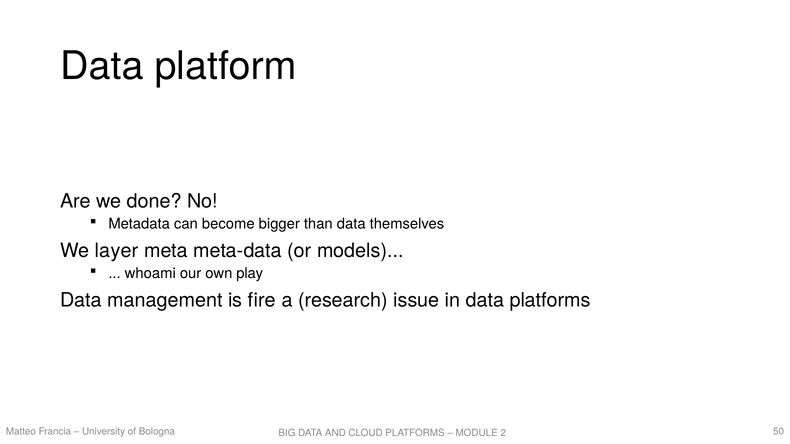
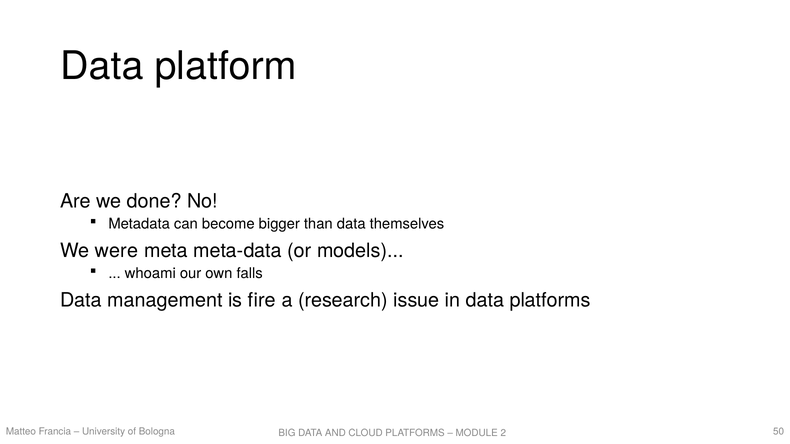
layer: layer -> were (117, 251)
play: play -> falls (250, 274)
